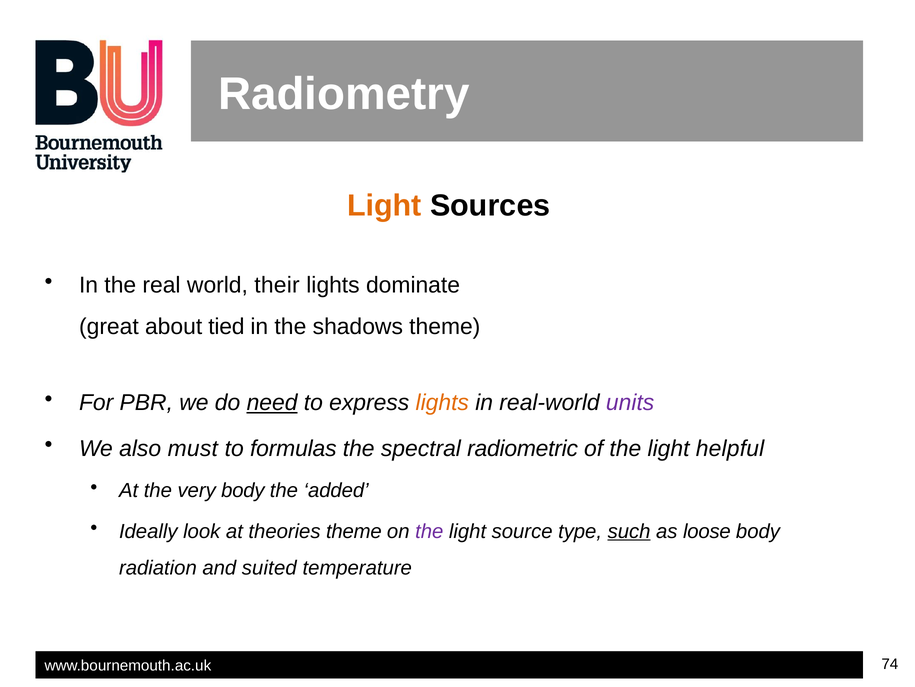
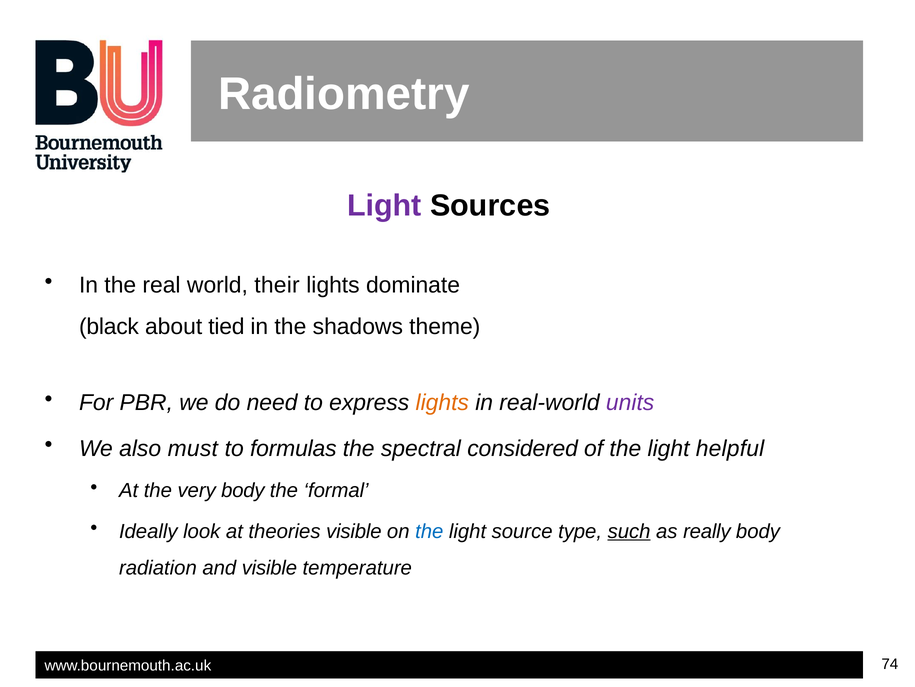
Light colour: orange -> purple (384, 205)
great: great -> black (109, 326)
need underline: present -> none (272, 402)
radiometric: radiometric -> considered (523, 448)
added: added -> formal (336, 490)
theories theme: theme -> visible (354, 531)
the colour: purple -> blue (429, 531)
loose: loose -> really (707, 531)
and suited: suited -> visible (269, 567)
